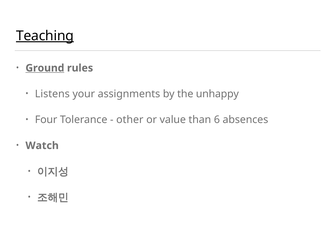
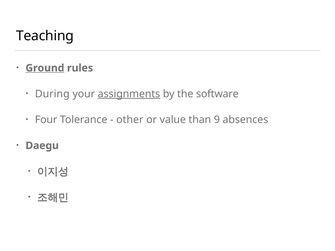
Teaching underline: present -> none (45, 36)
Listens: Listens -> During (52, 94)
assignments underline: none -> present (129, 94)
unhappy: unhappy -> software (217, 94)
6: 6 -> 9 (217, 120)
Watch: Watch -> Daegu (42, 146)
